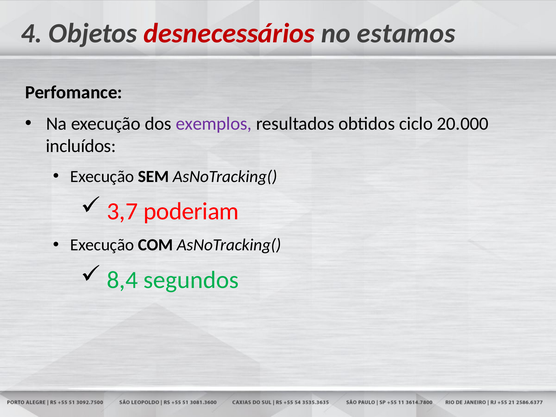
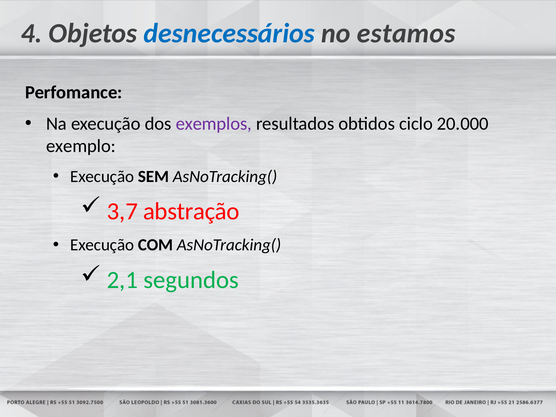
desnecessários colour: red -> blue (229, 33)
incluídos: incluídos -> exemplo (81, 146)
poderiam: poderiam -> abstração (191, 211)
8,4: 8,4 -> 2,1 (122, 280)
